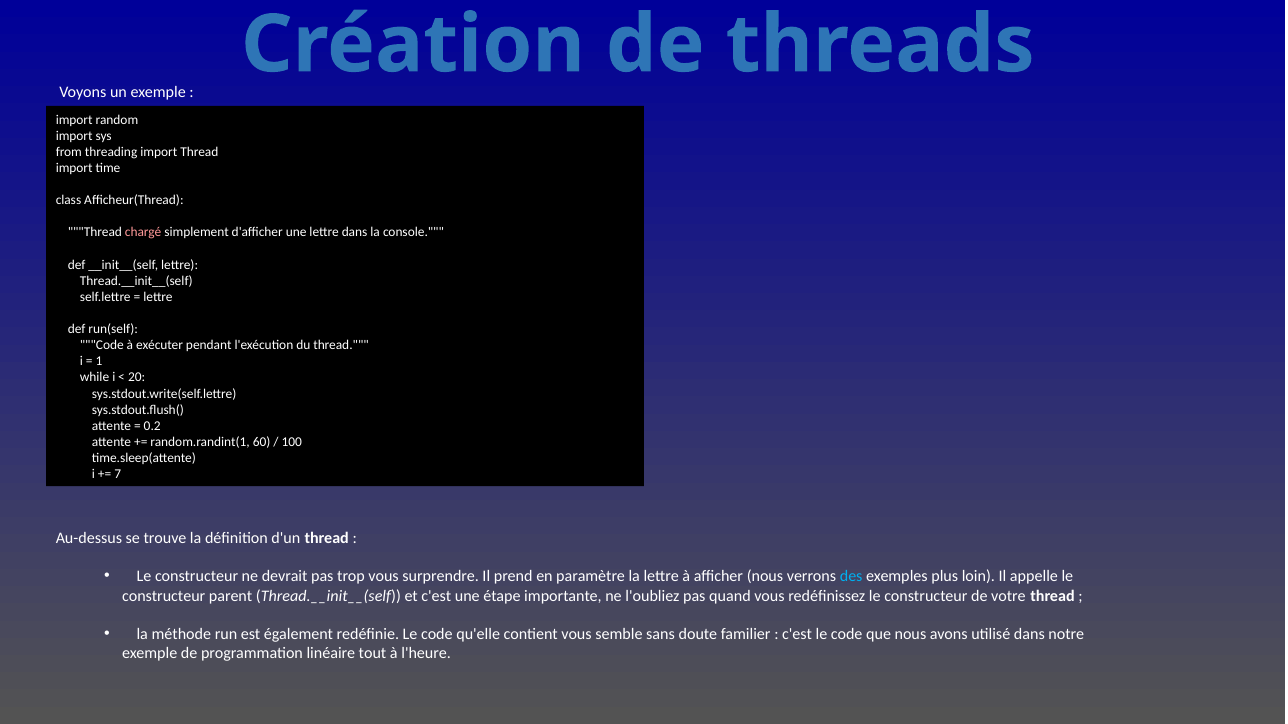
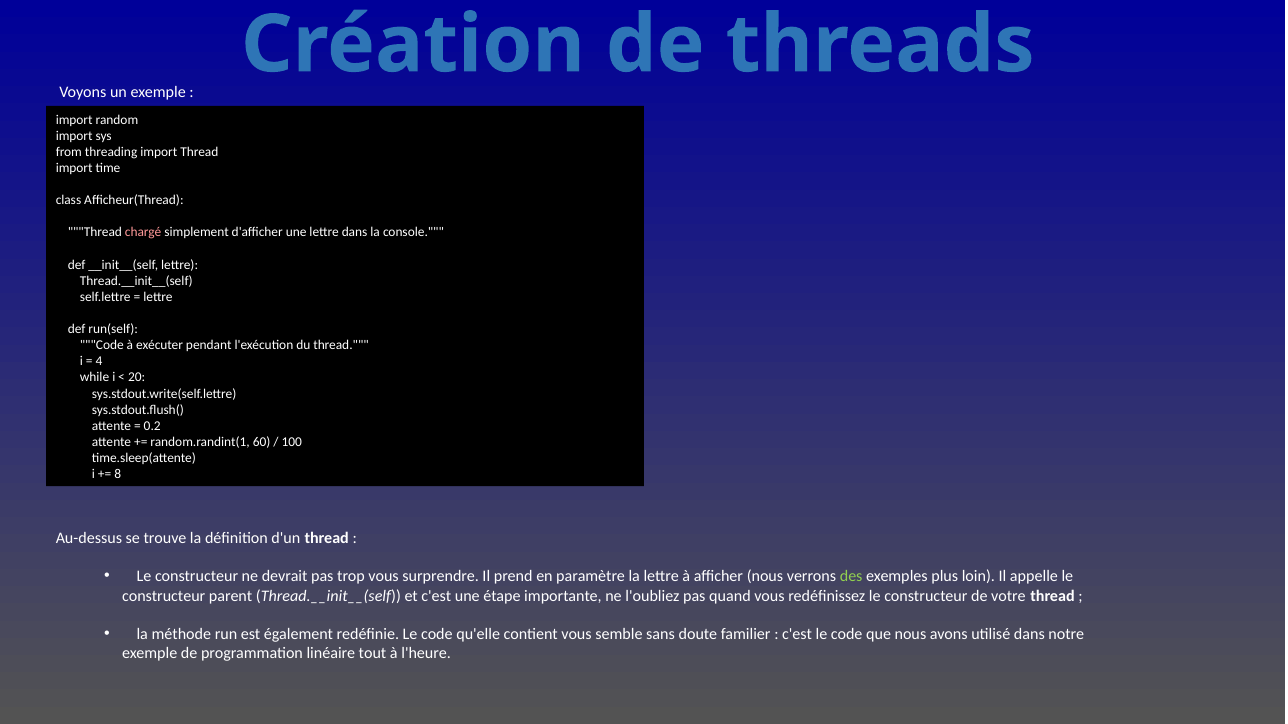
1: 1 -> 4 (99, 362)
7: 7 -> 8 (118, 474)
des colour: light blue -> light green (851, 577)
